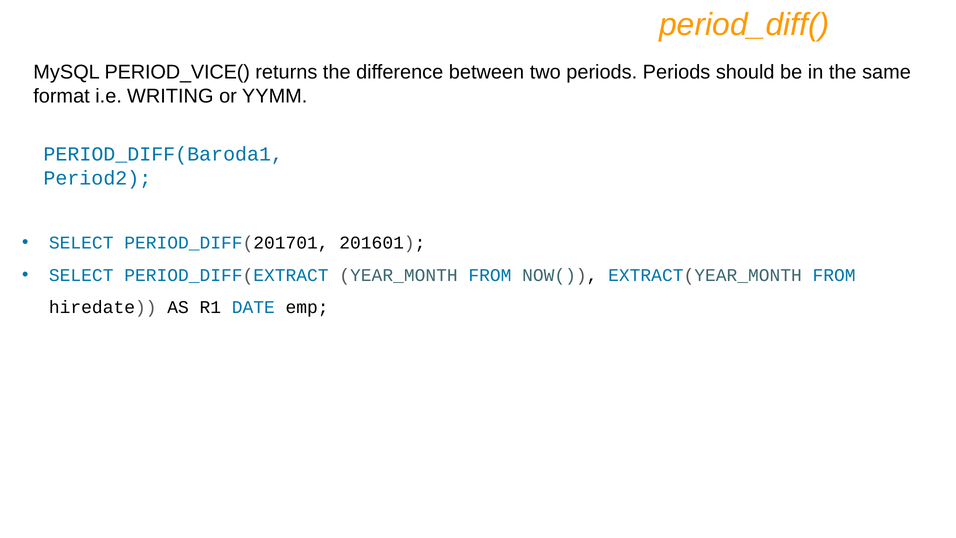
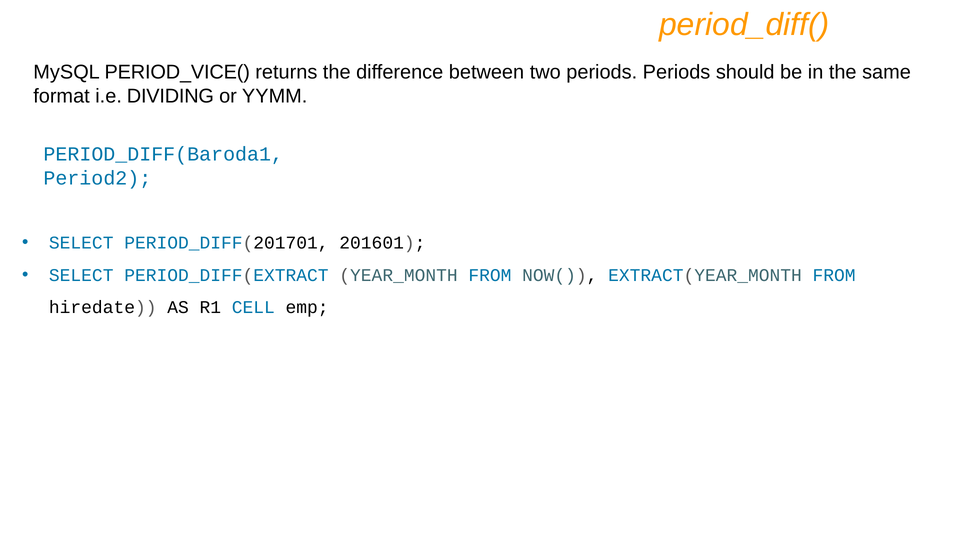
WRITING: WRITING -> DIVIDING (170, 96)
DATE: DATE -> CELL (253, 307)
